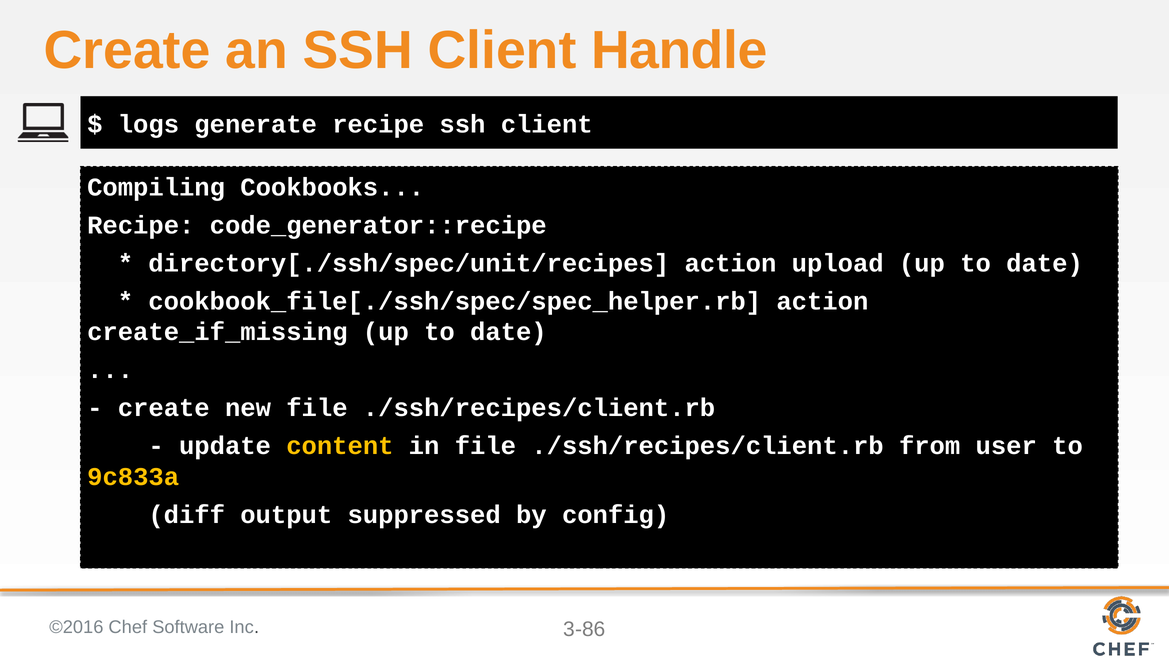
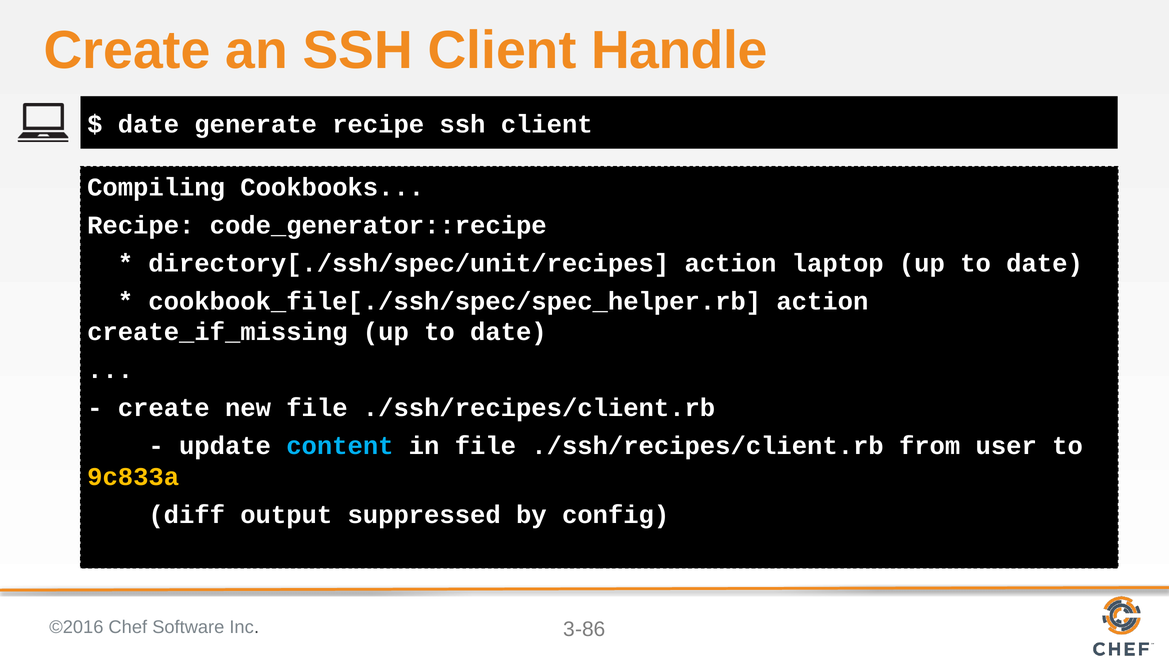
logs: logs -> date (148, 124)
upload: upload -> laptop (838, 263)
content colour: yellow -> light blue (340, 446)
